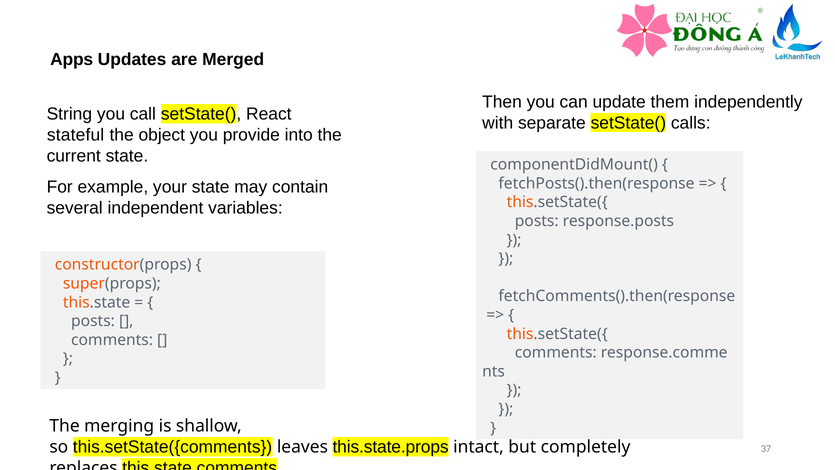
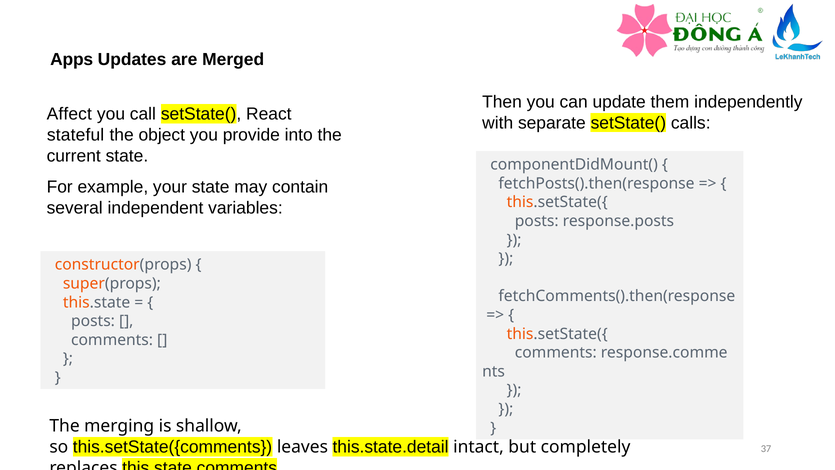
String: String -> Affect (69, 114)
this.state.props: this.state.props -> this.state.detail (391, 447)
